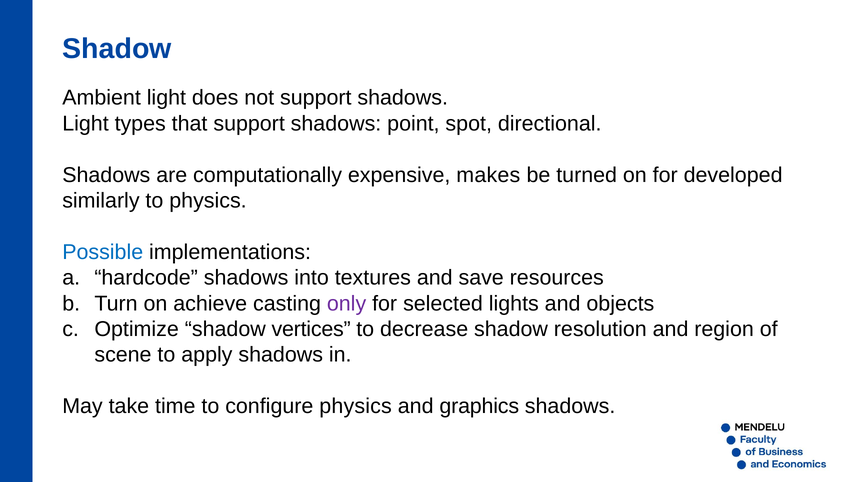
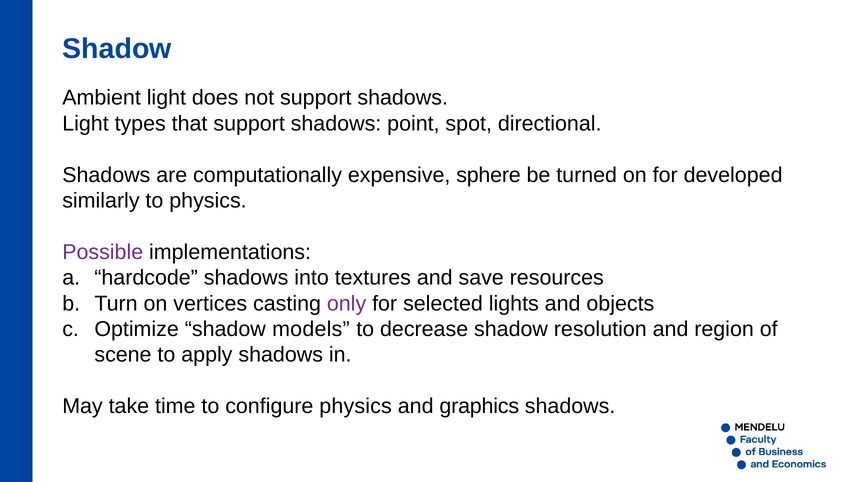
makes: makes -> sphere (489, 175)
Possible colour: blue -> purple (103, 252)
achieve: achieve -> vertices (210, 304)
vertices: vertices -> models (311, 329)
